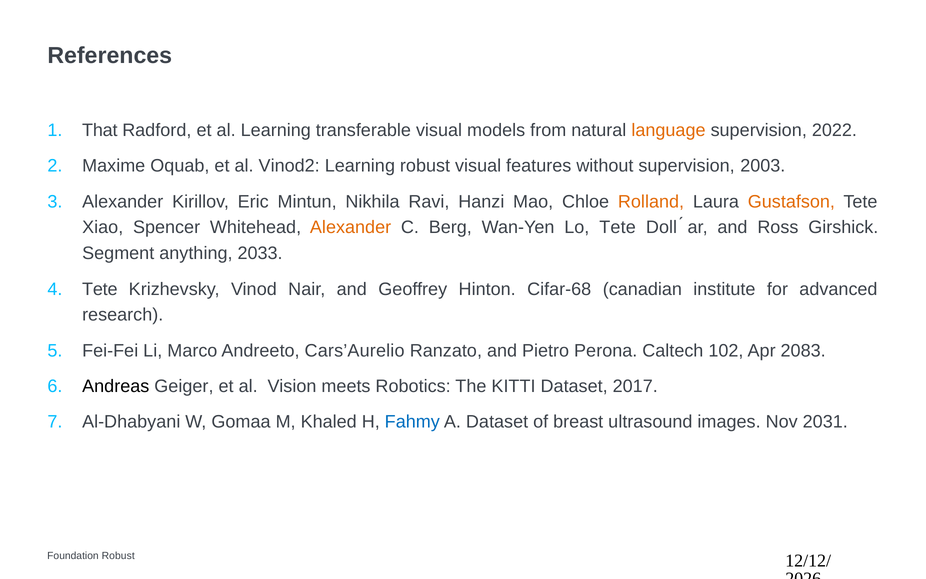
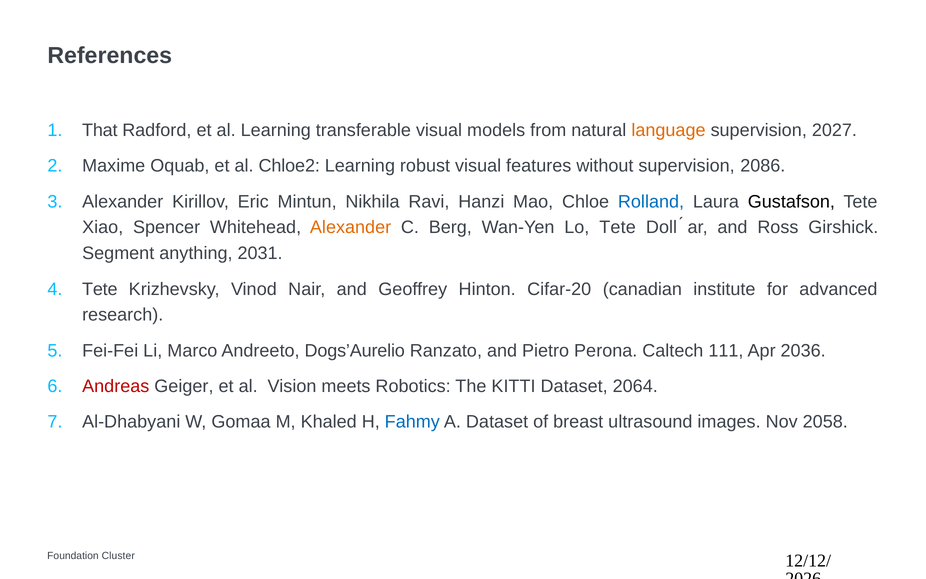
2022: 2022 -> 2027 (834, 130)
Vinod2: Vinod2 -> Chloe2 (289, 166)
2003: 2003 -> 2086 (763, 166)
Rolland colour: orange -> blue (651, 202)
Gustafson colour: orange -> black (791, 202)
2033: 2033 -> 2031 (260, 253)
Cifar-68: Cifar-68 -> Cifar-20 (559, 289)
Cars’Aurelio: Cars’Aurelio -> Dogs’Aurelio (355, 350)
102: 102 -> 111 (726, 350)
2083: 2083 -> 2036 (803, 350)
Andreas colour: black -> red (116, 386)
2017: 2017 -> 2064 (635, 386)
2031: 2031 -> 2058 (825, 422)
Foundation Robust: Robust -> Cluster (118, 556)
